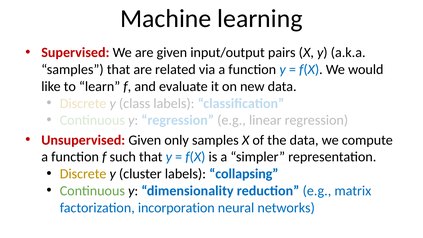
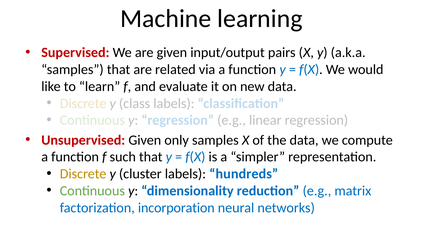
collapsing: collapsing -> hundreds (244, 174)
